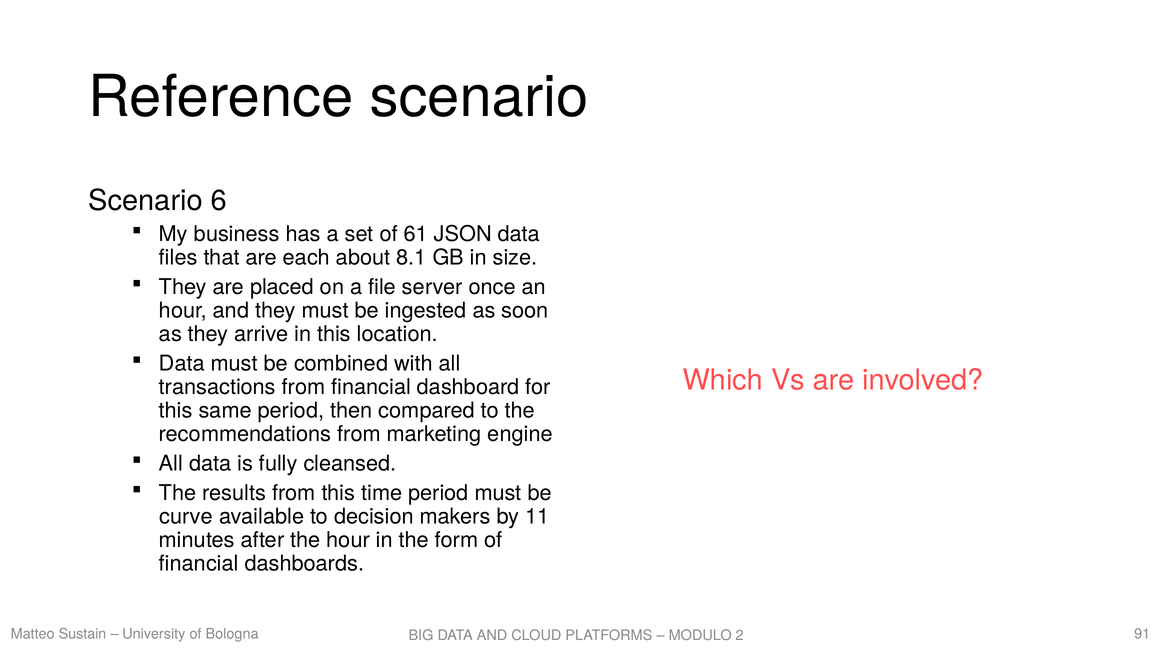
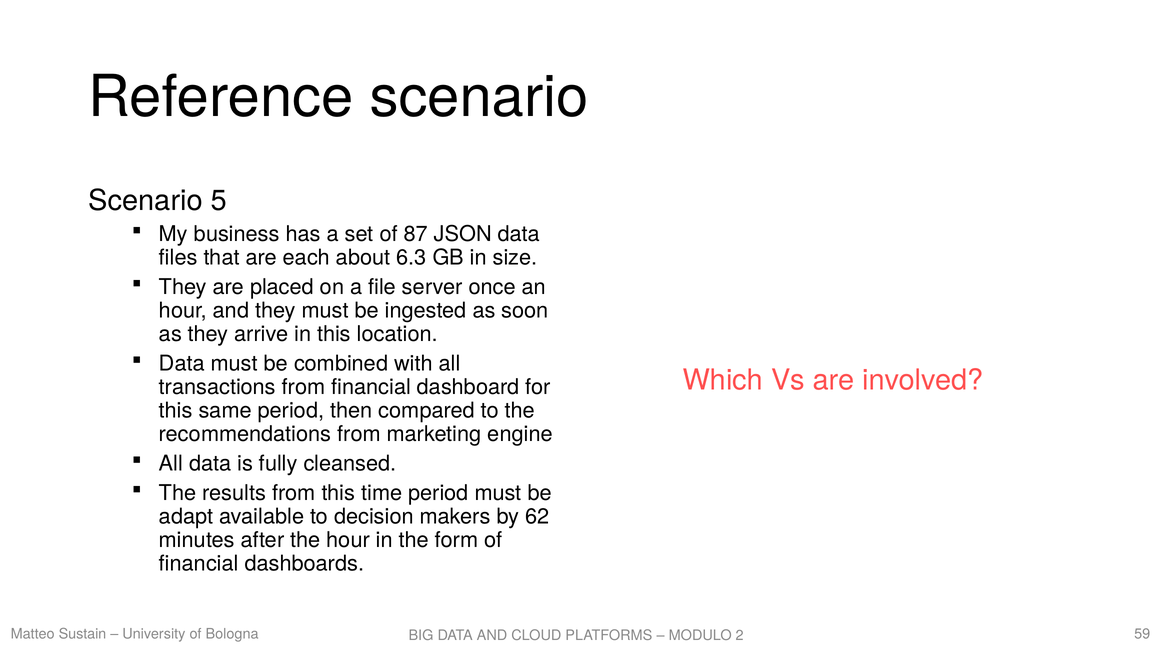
6: 6 -> 5 (219, 201)
61: 61 -> 87 (416, 234)
8.1: 8.1 -> 6.3 (411, 258)
curve: curve -> adapt (186, 517)
11: 11 -> 62 (537, 517)
91: 91 -> 59 (1142, 634)
